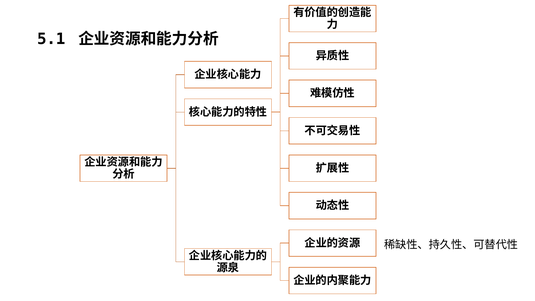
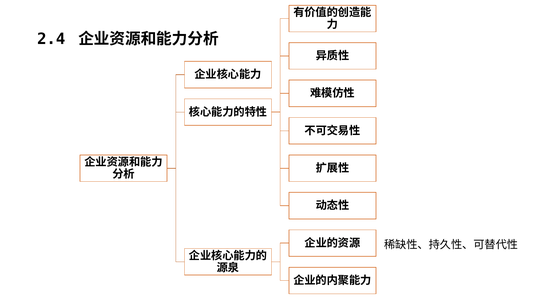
5.1: 5.1 -> 2.4 (51, 39)
